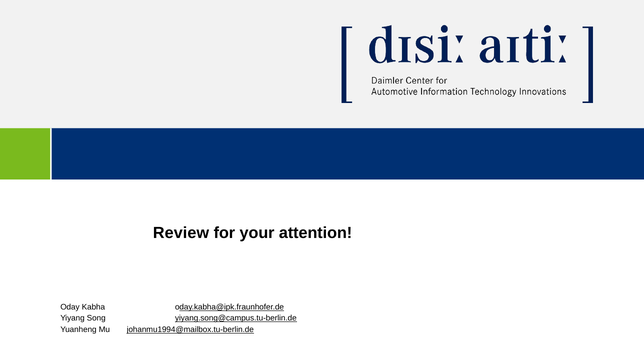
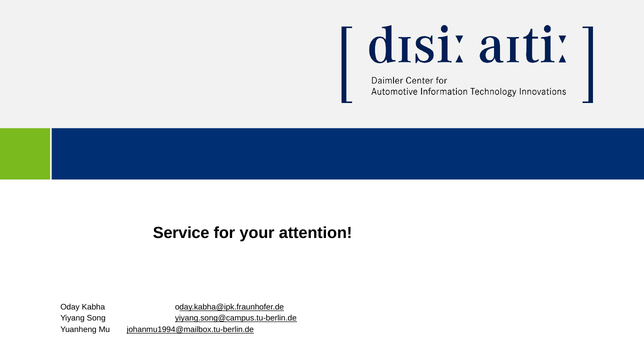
Review: Review -> Service (181, 233)
